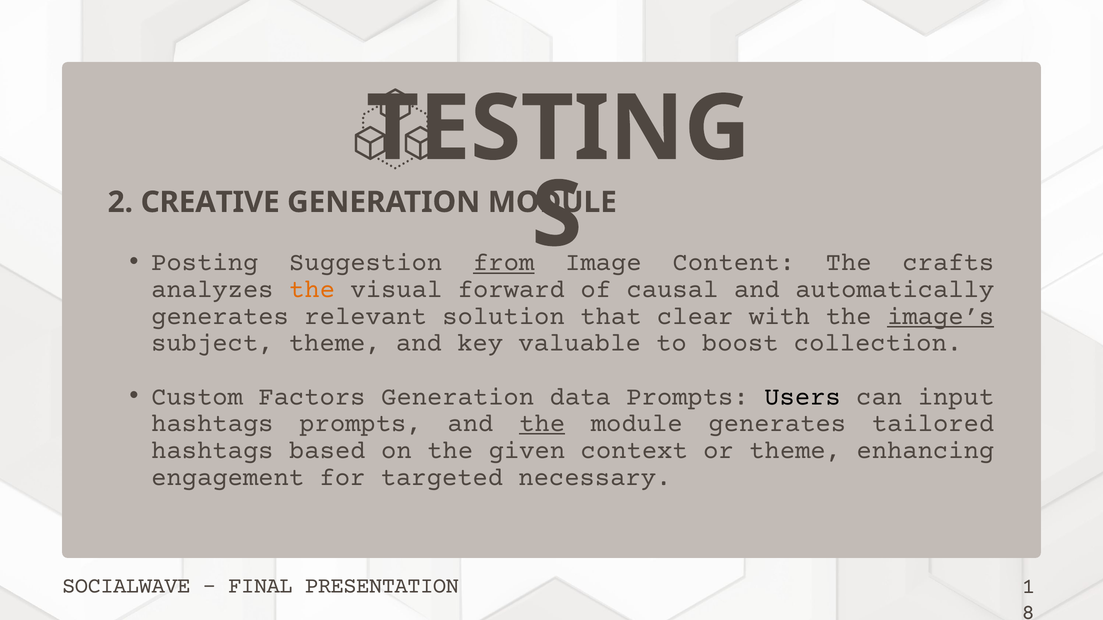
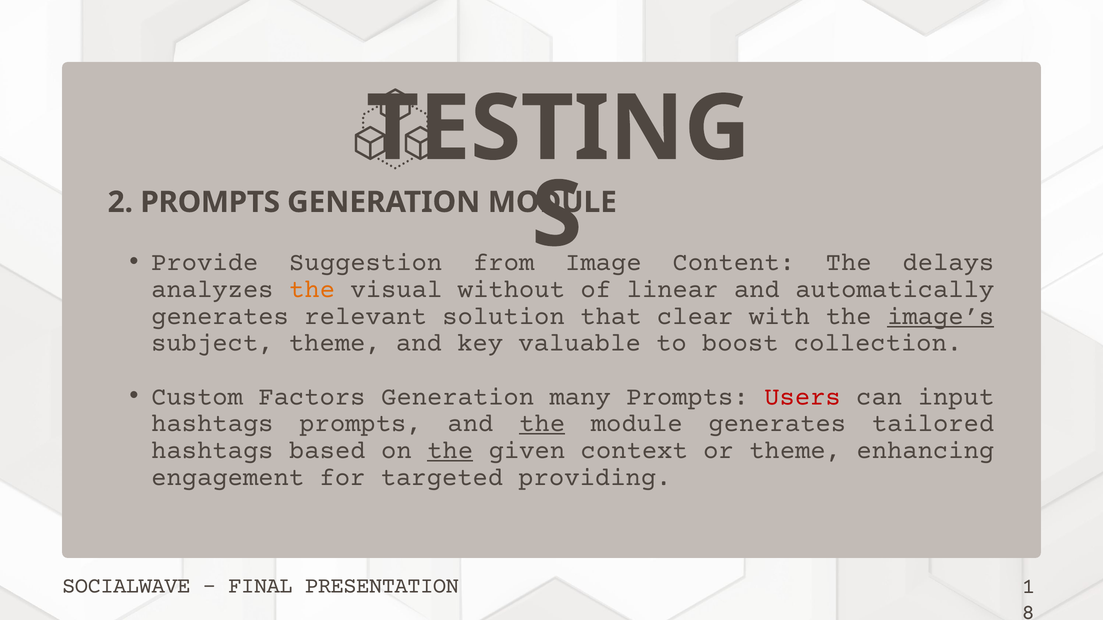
2 CREATIVE: CREATIVE -> PROMPTS (210, 202)
Posting: Posting -> Provide (205, 262)
from underline: present -> none (504, 262)
crafts: crafts -> delays (948, 262)
forward: forward -> without (511, 289)
causal: causal -> linear (672, 289)
data: data -> many (580, 396)
Users colour: black -> red (803, 396)
the underline: none -> present (450, 450)
necessary: necessary -> providing (595, 477)
